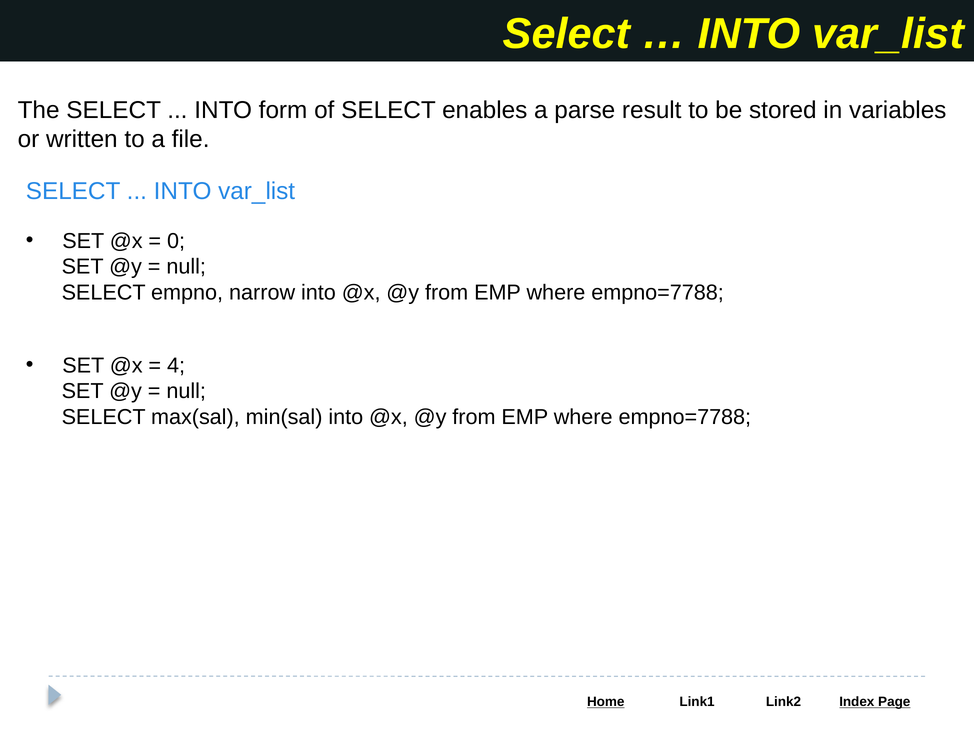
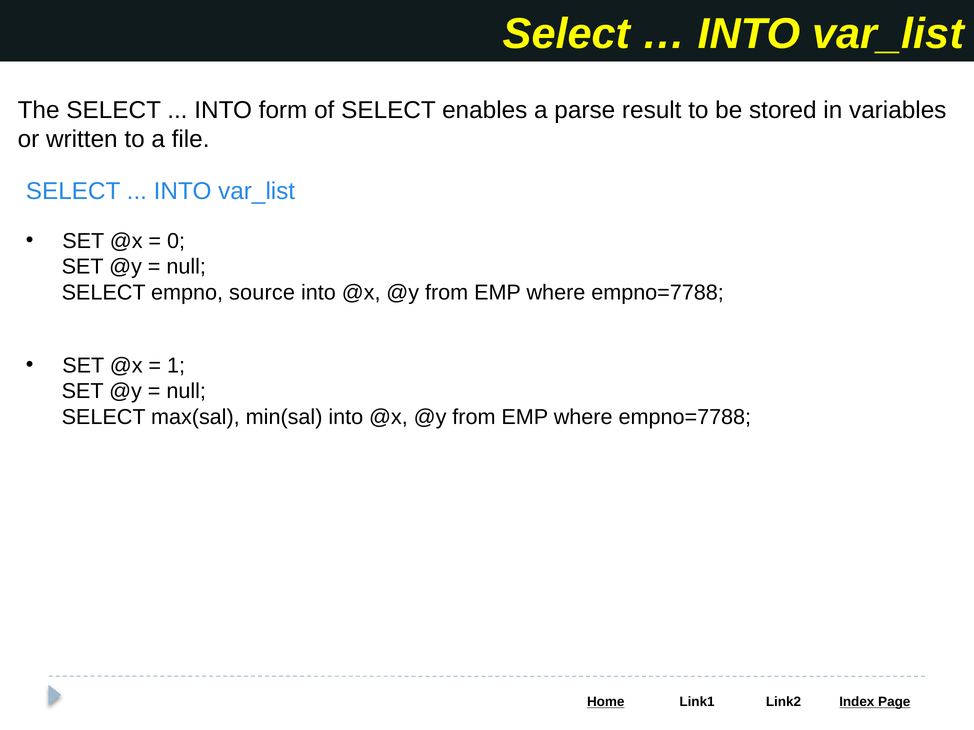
narrow: narrow -> source (262, 293)
4: 4 -> 1 (176, 366)
